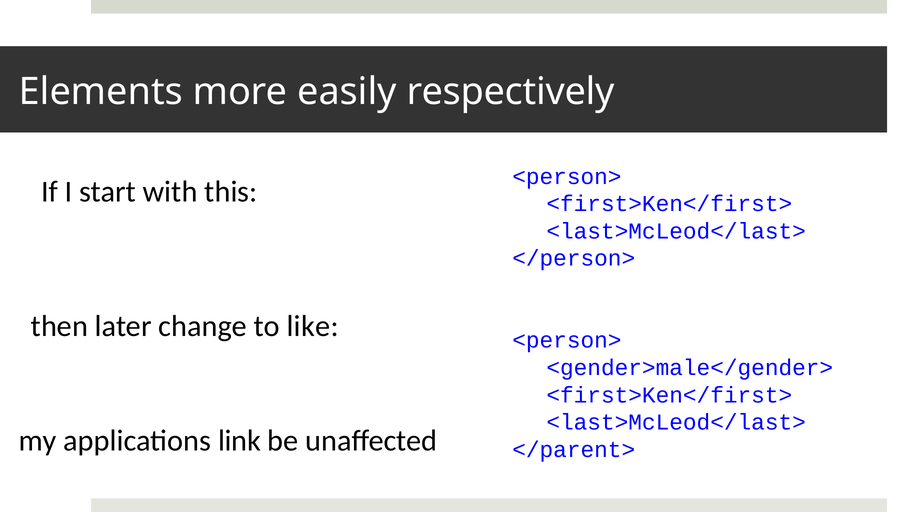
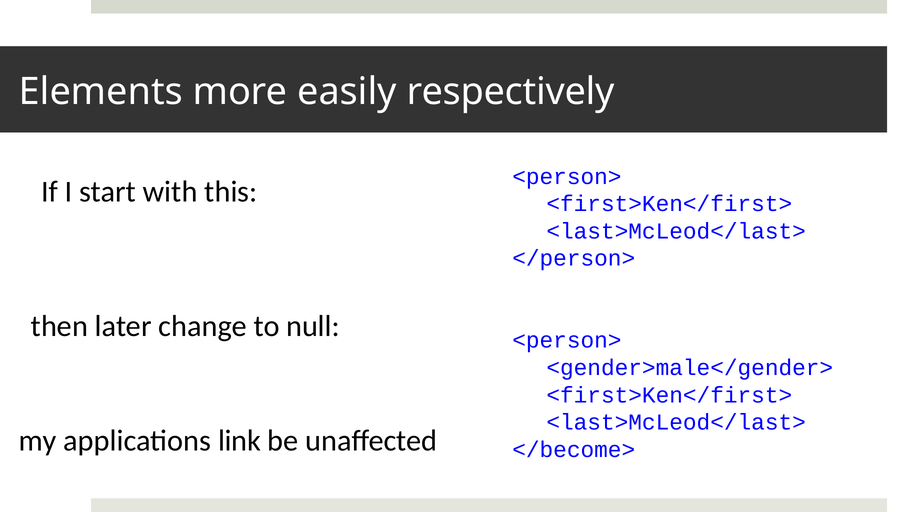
like: like -> null (313, 326)
</parent>: </parent> -> </become> (574, 450)
